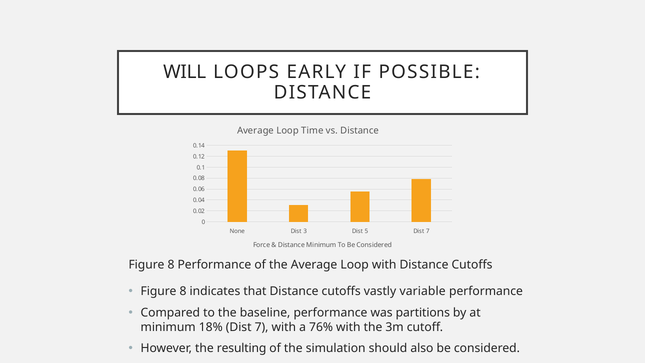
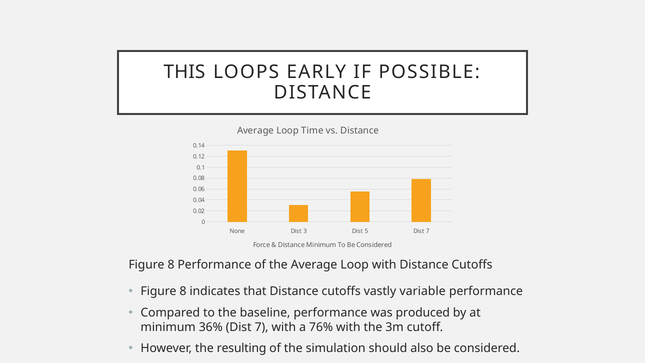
WILL: WILL -> THIS (184, 72)
partitions: partitions -> produced (423, 313)
18%: 18% -> 36% (211, 327)
